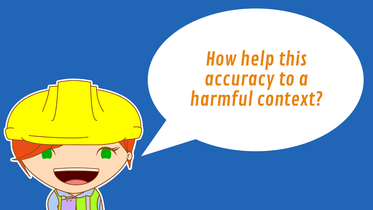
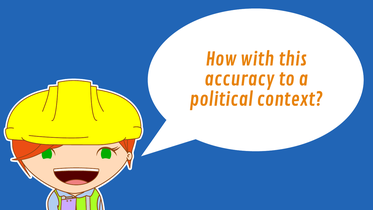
help: help -> with (257, 59)
harmful: harmful -> political (221, 100)
